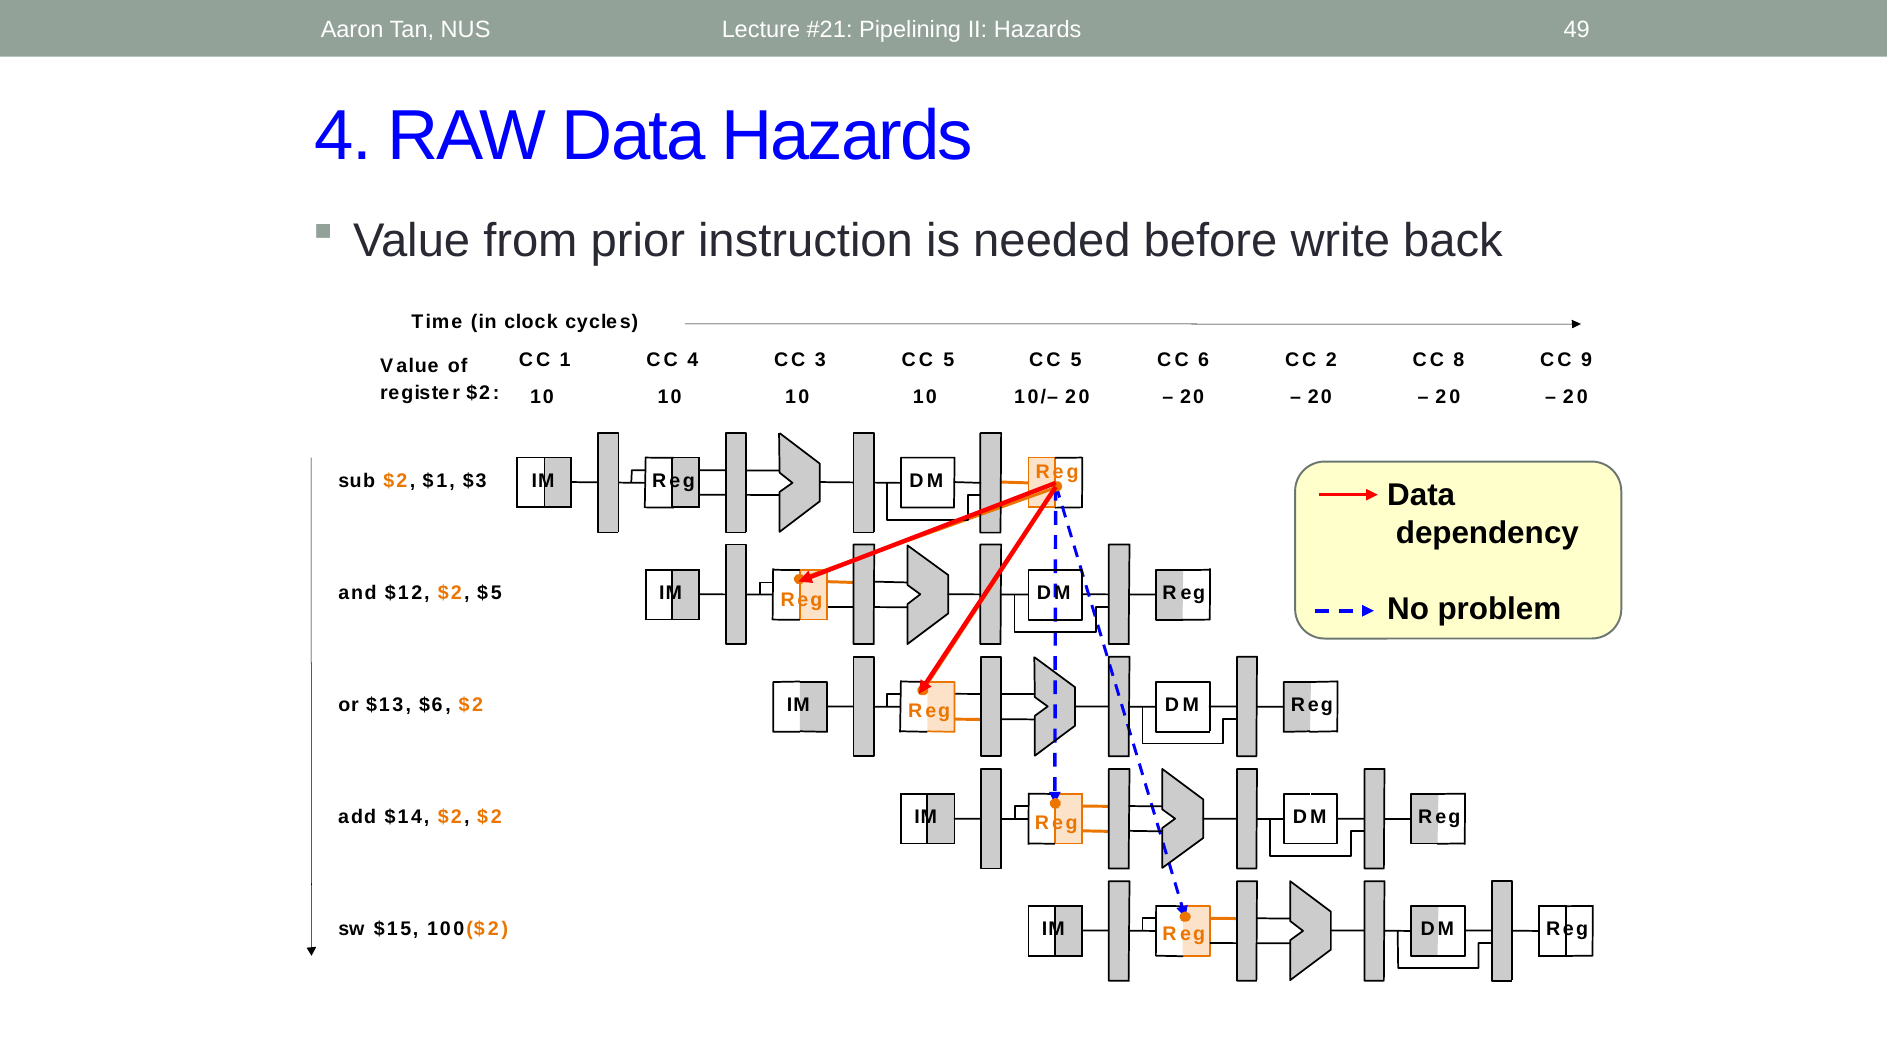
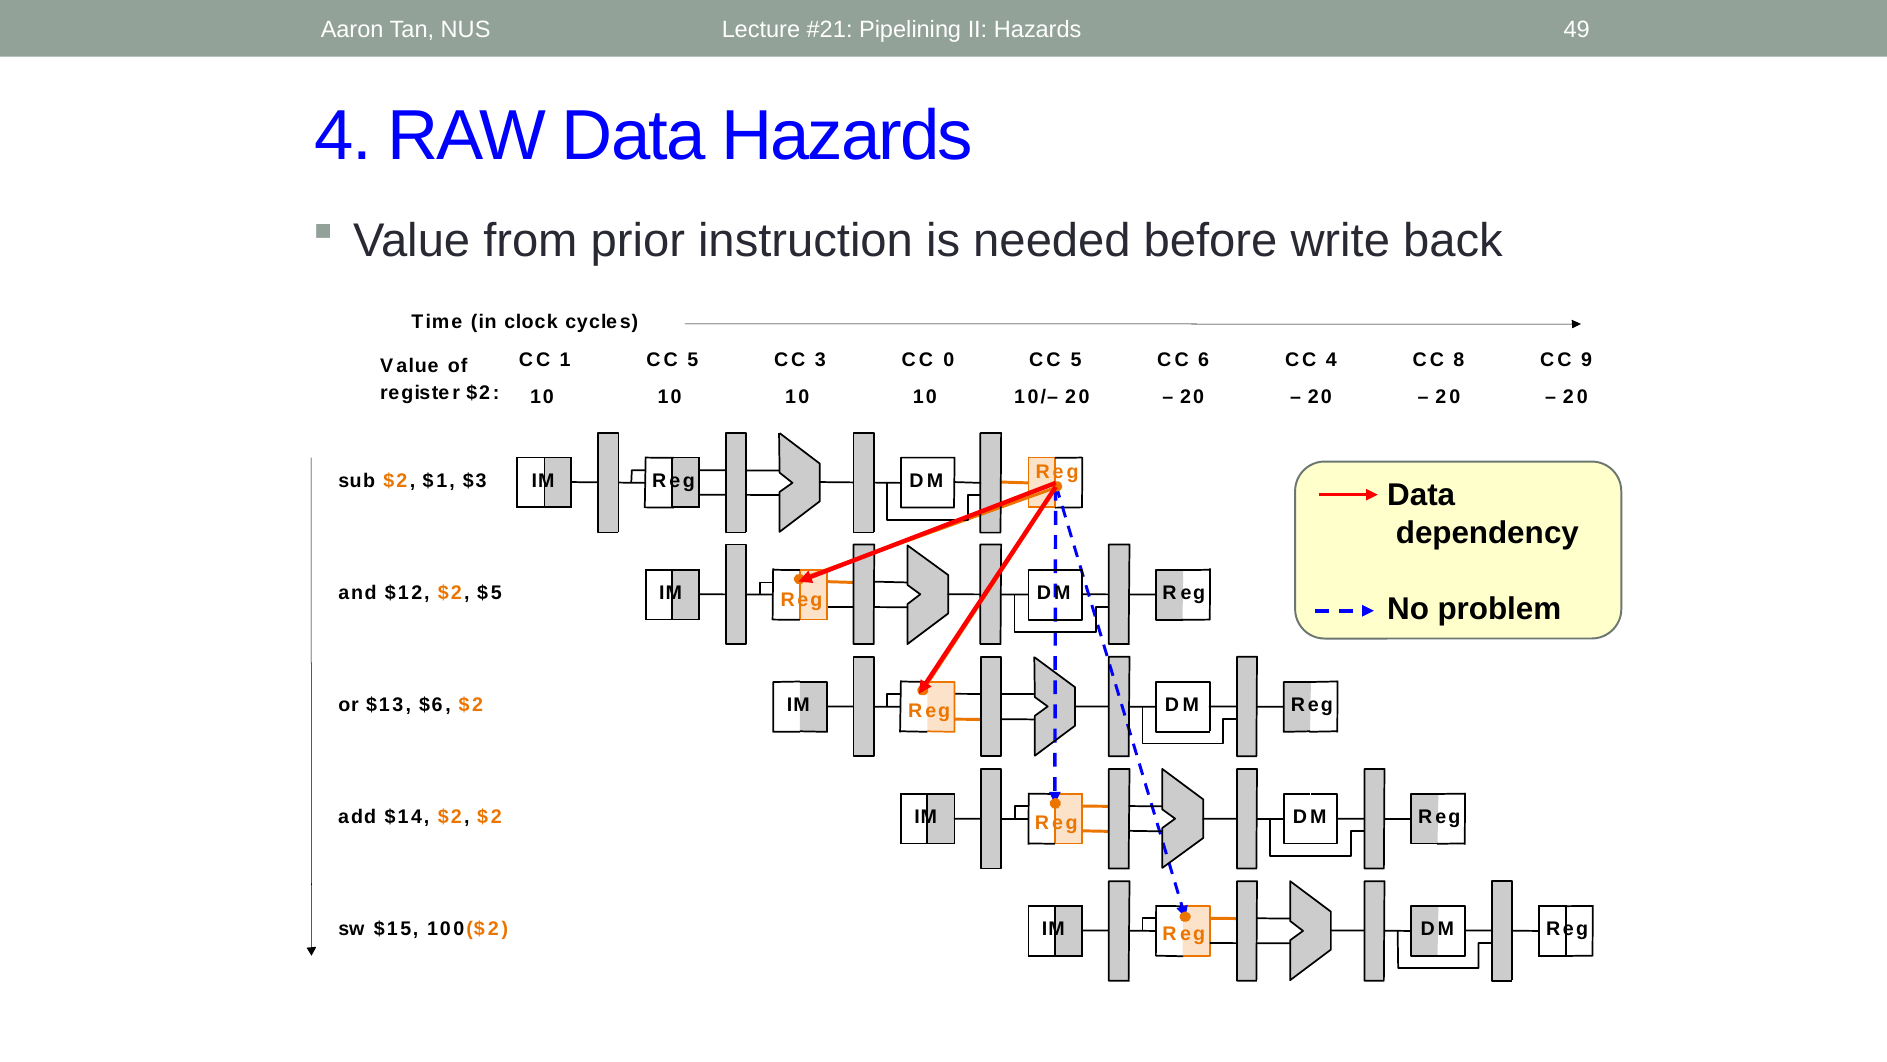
4: 4 -> 5 (693, 359)
5: 5 -> 0 (949, 359)
2: 2 -> 4 (1331, 359)
